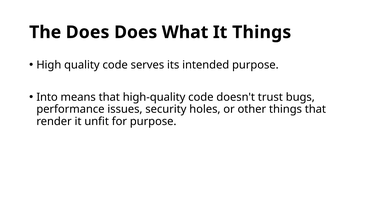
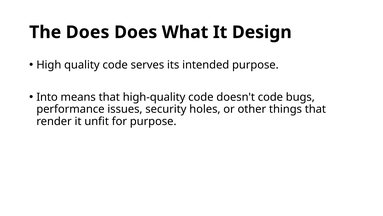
It Things: Things -> Design (262, 32)
doesn't trust: trust -> code (270, 97)
